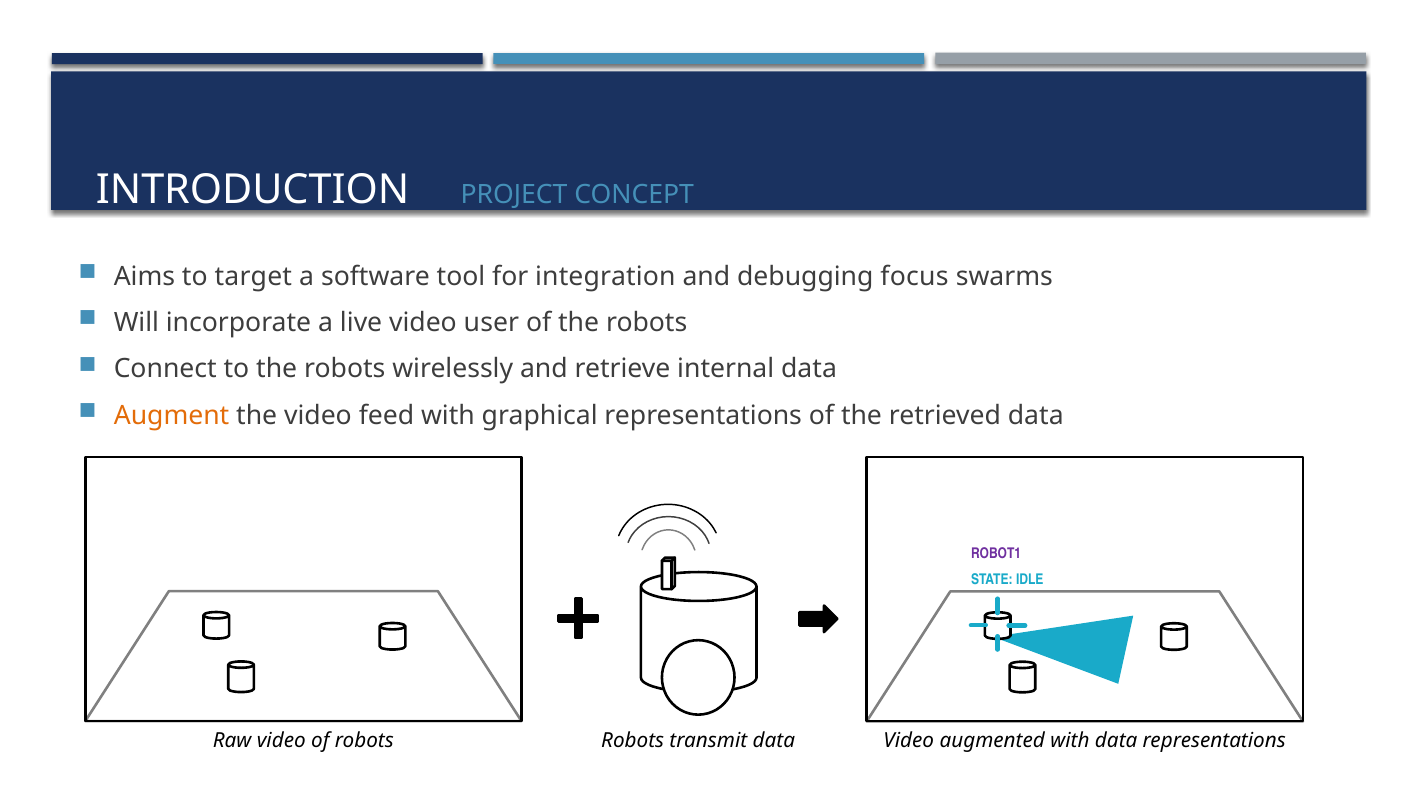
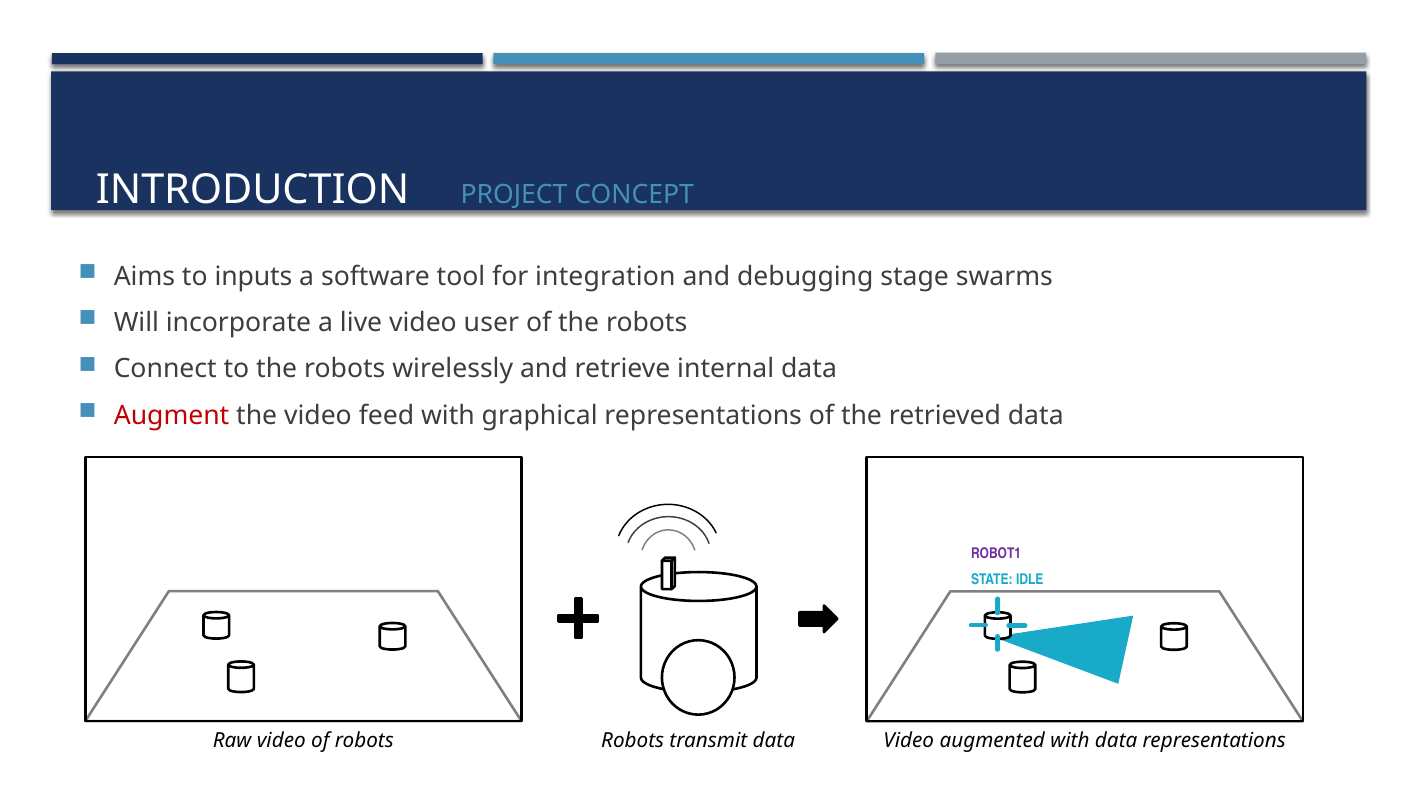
target: target -> inputs (253, 277)
focus: focus -> stage (915, 277)
Augment colour: orange -> red (172, 415)
